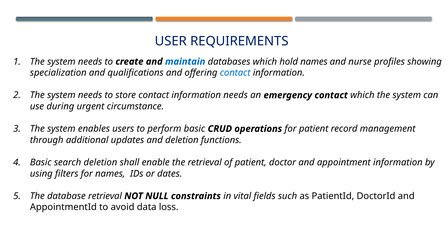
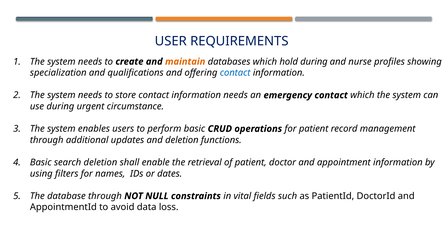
maintain colour: blue -> orange (185, 62)
hold names: names -> during (314, 62)
database retrieval: retrieval -> through (105, 196)
